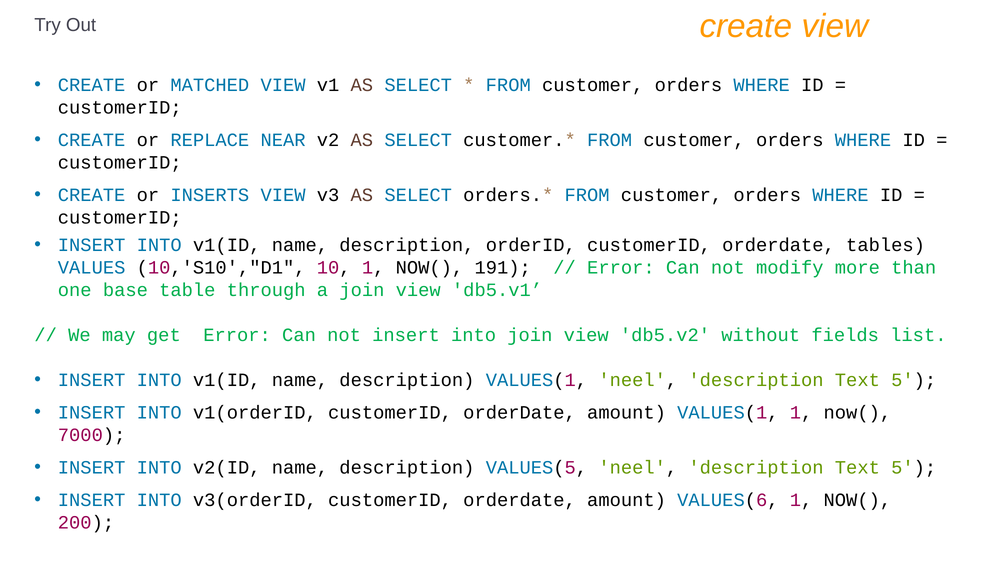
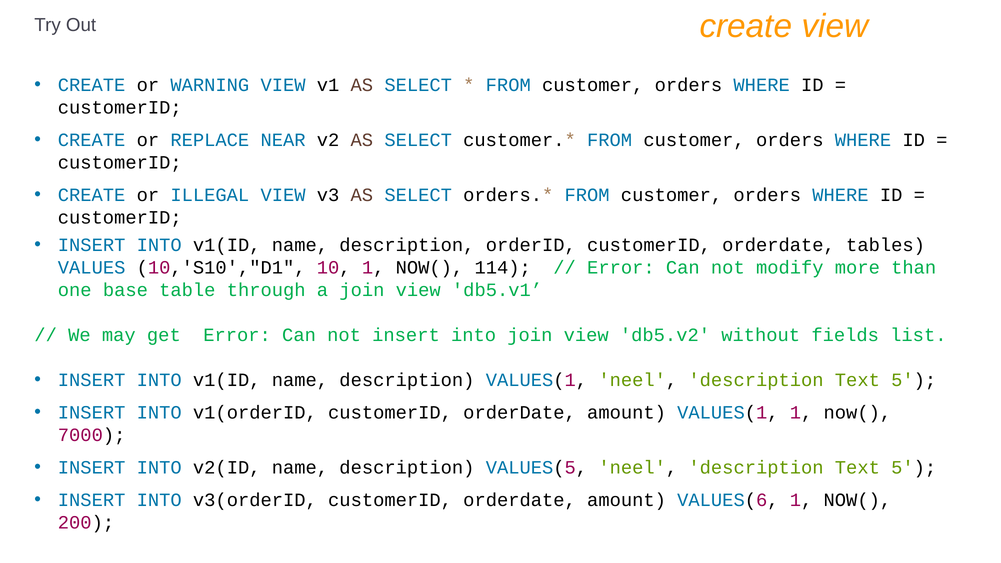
MATCHED: MATCHED -> WARNING (210, 85)
INSERTS: INSERTS -> ILLEGAL (210, 195)
191: 191 -> 114 (503, 268)
